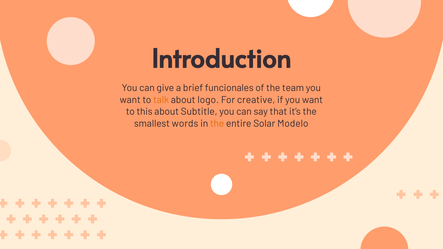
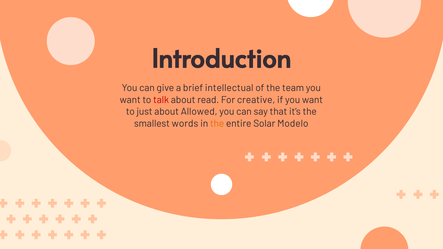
funcionales: funcionales -> intellectual (229, 88)
talk colour: orange -> red (161, 100)
logo: logo -> read (208, 100)
this: this -> just (145, 112)
Subtitle: Subtitle -> Allowed (199, 112)
